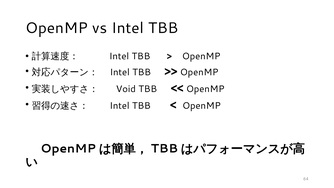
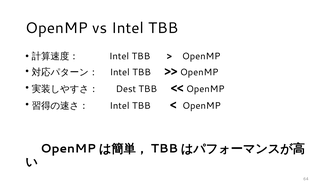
Void: Void -> Dest (126, 89)
